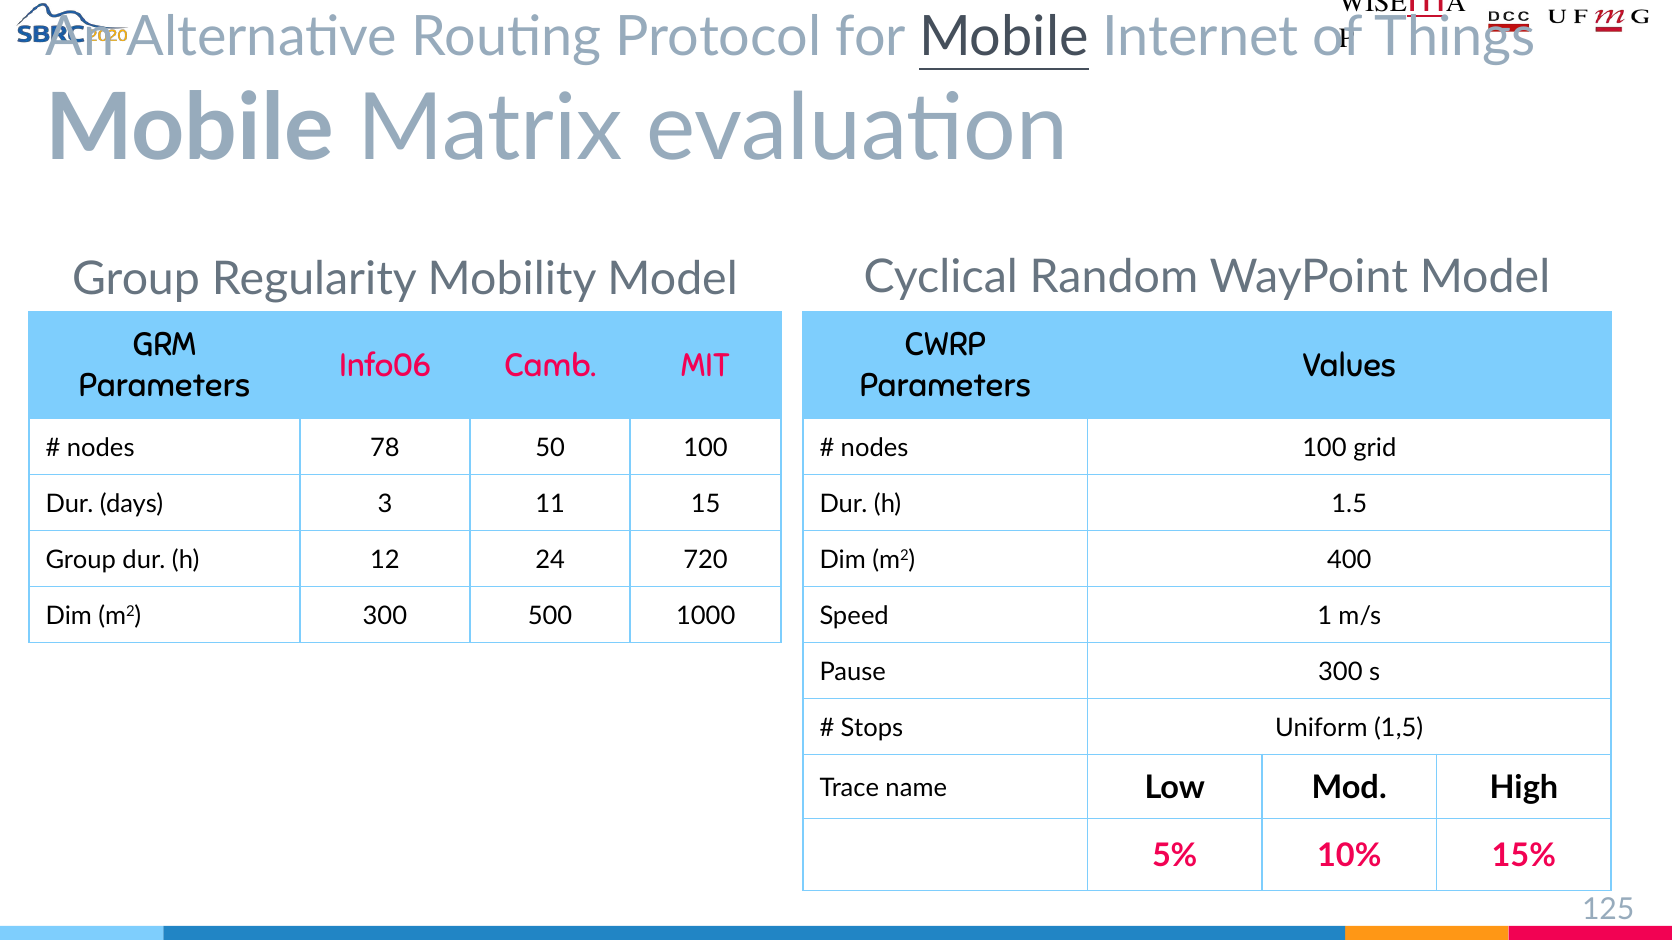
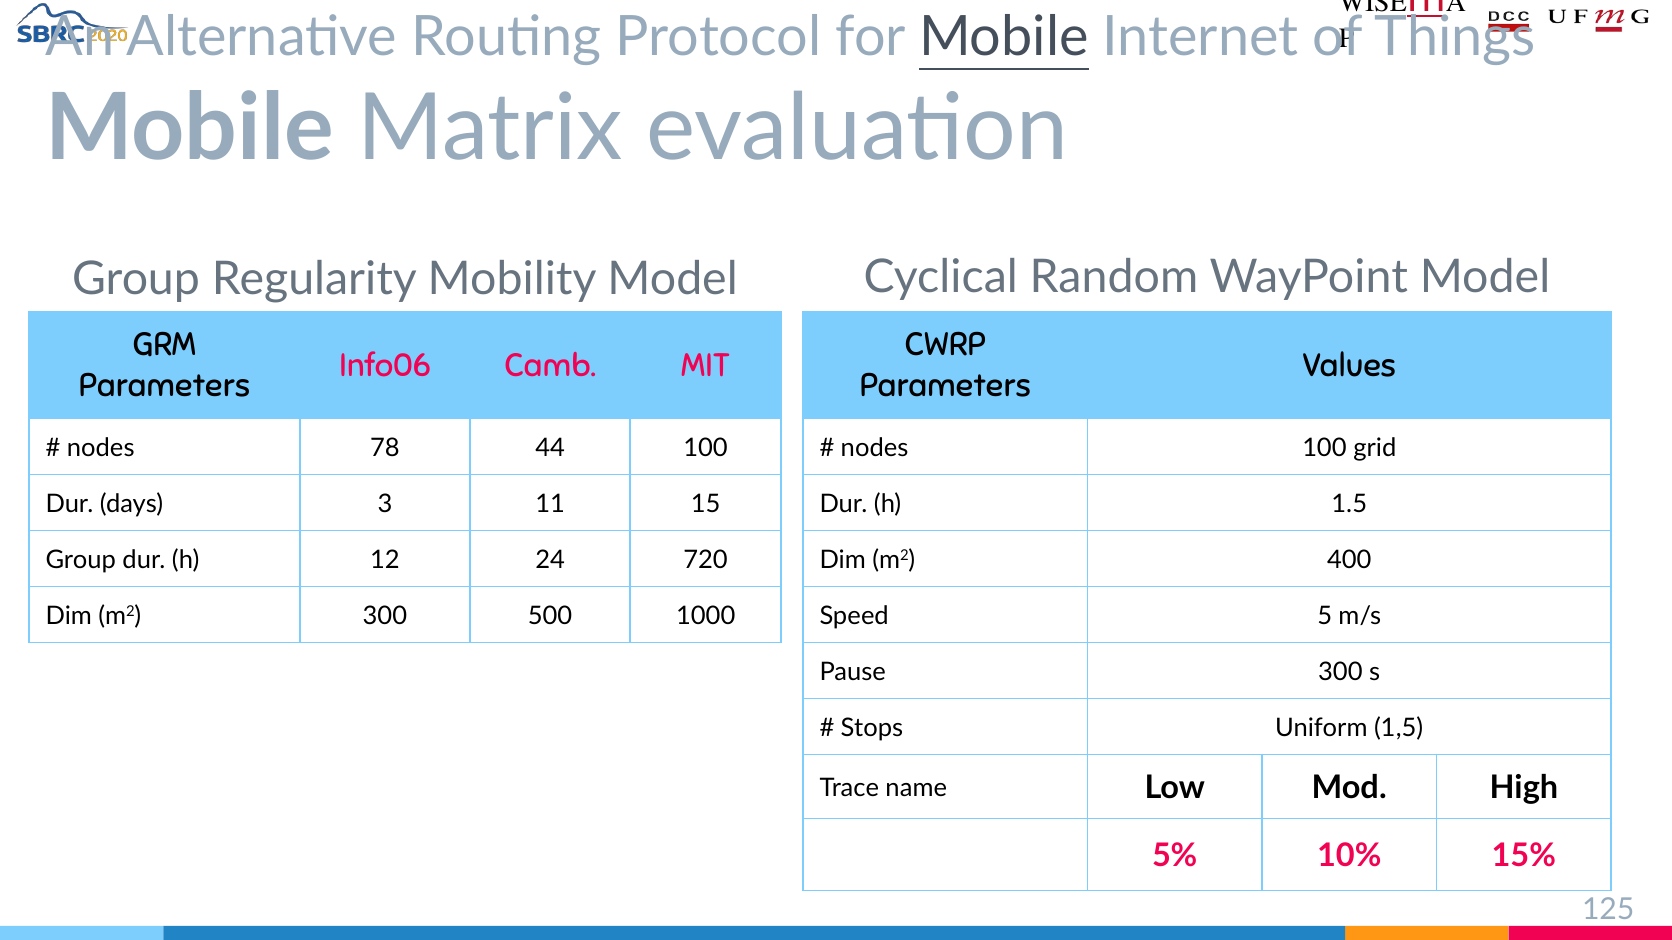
50: 50 -> 44 (550, 448)
1: 1 -> 5 (1325, 616)
